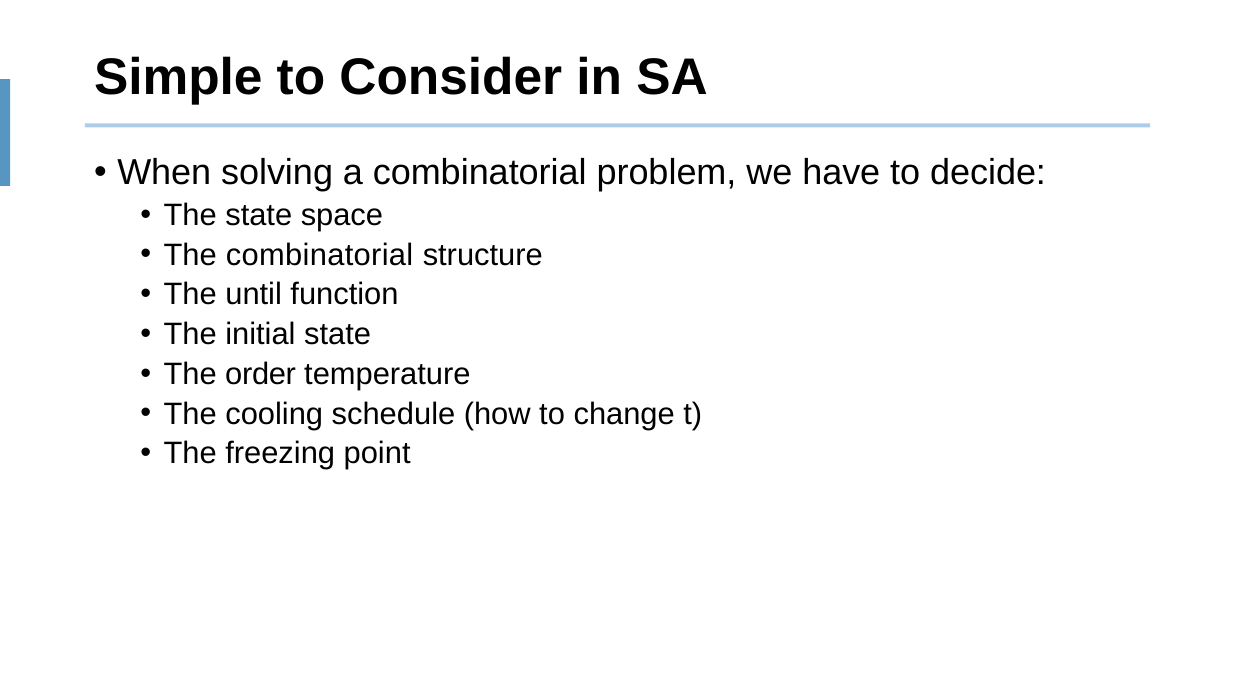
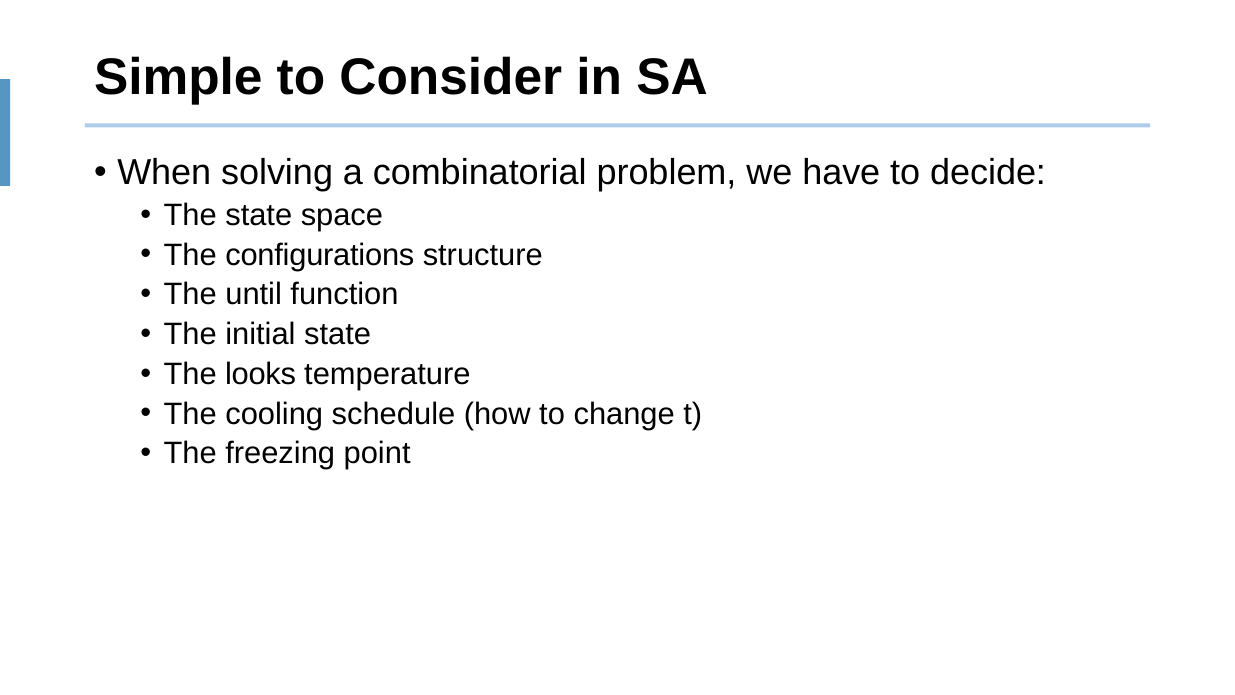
The combinatorial: combinatorial -> configurations (320, 255)
order: order -> looks (261, 374)
